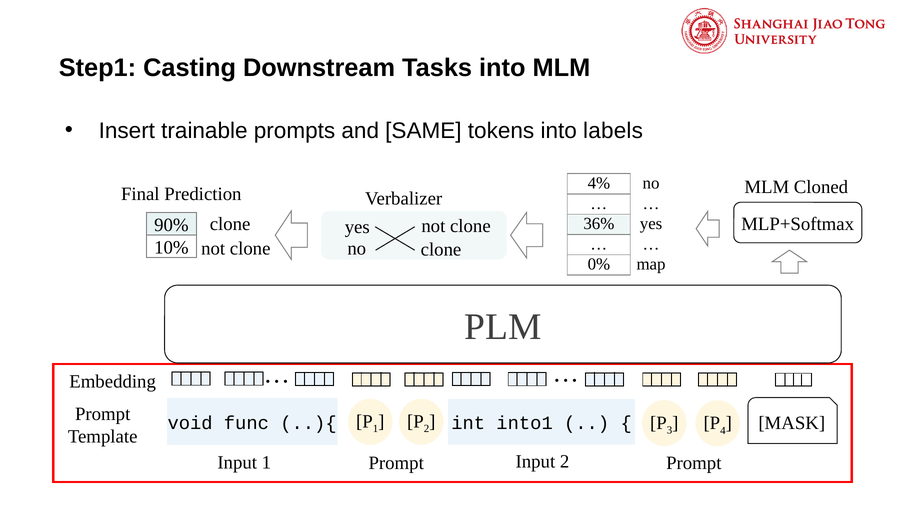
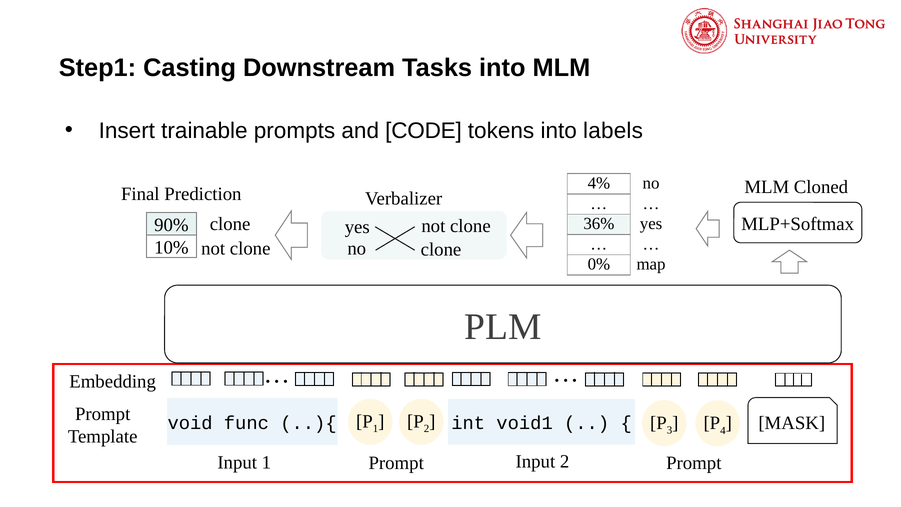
SAME: SAME -> CODE (424, 131)
into1: into1 -> void1 (525, 423)
